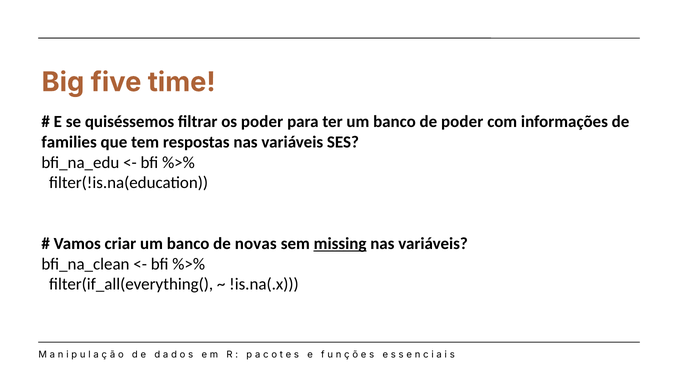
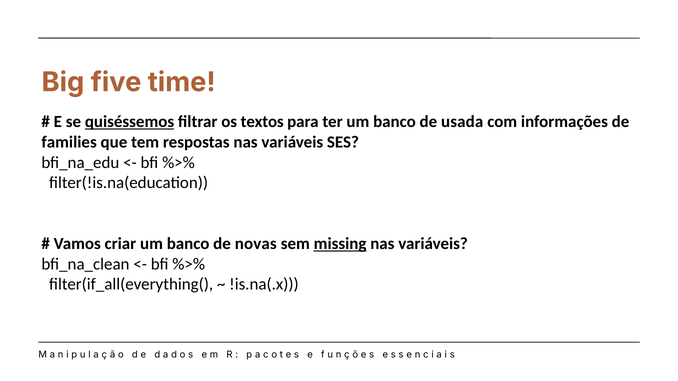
quiséssemos underline: none -> present (130, 122)
os poder: poder -> textos (262, 122)
de poder: poder -> usada (462, 122)
